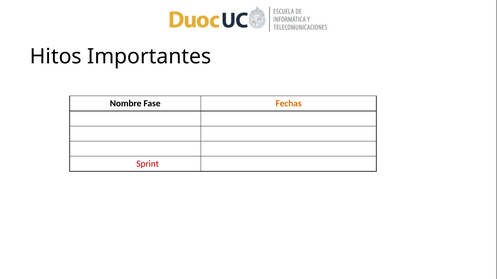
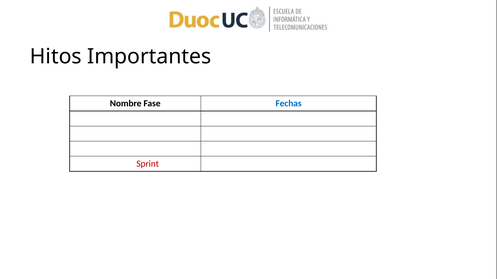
Fechas colour: orange -> blue (289, 104)
